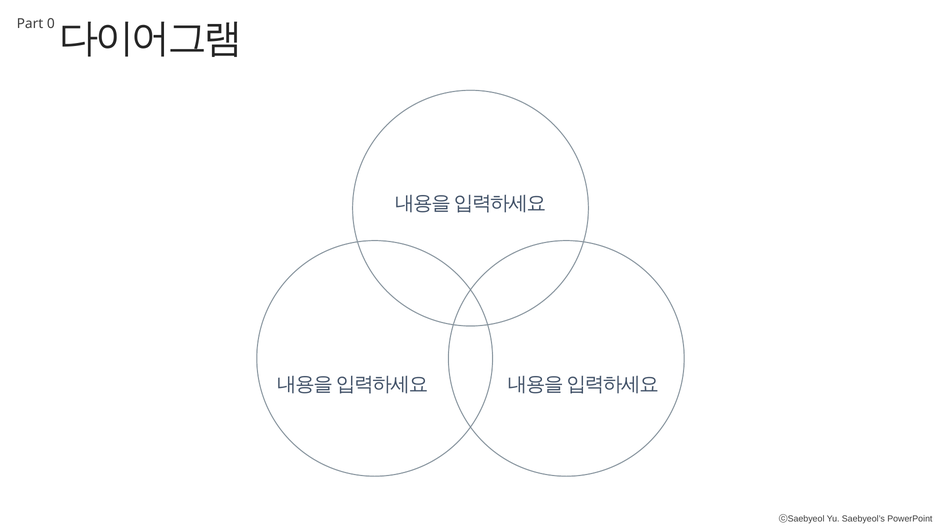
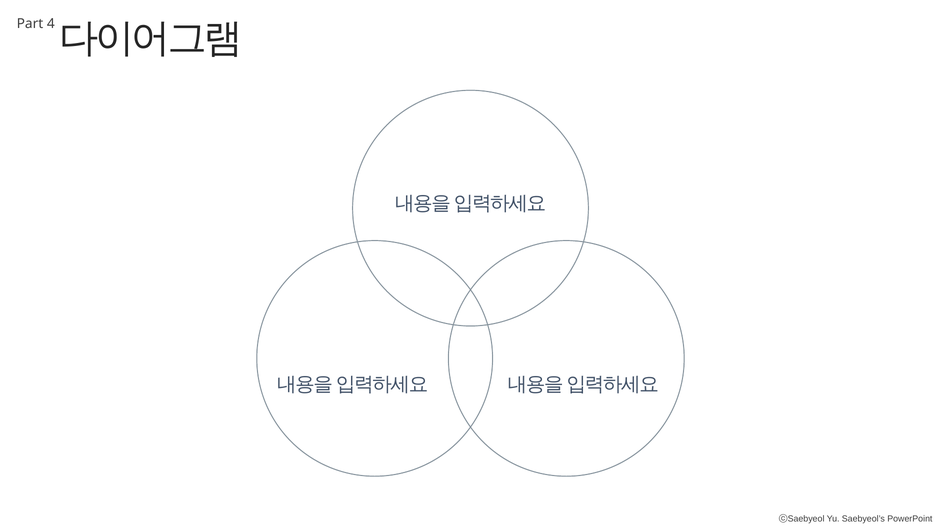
0: 0 -> 4 (51, 24)
